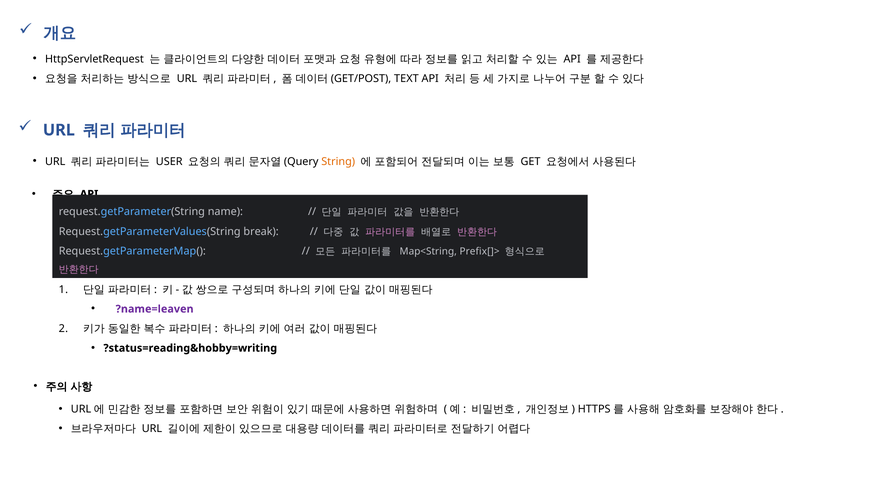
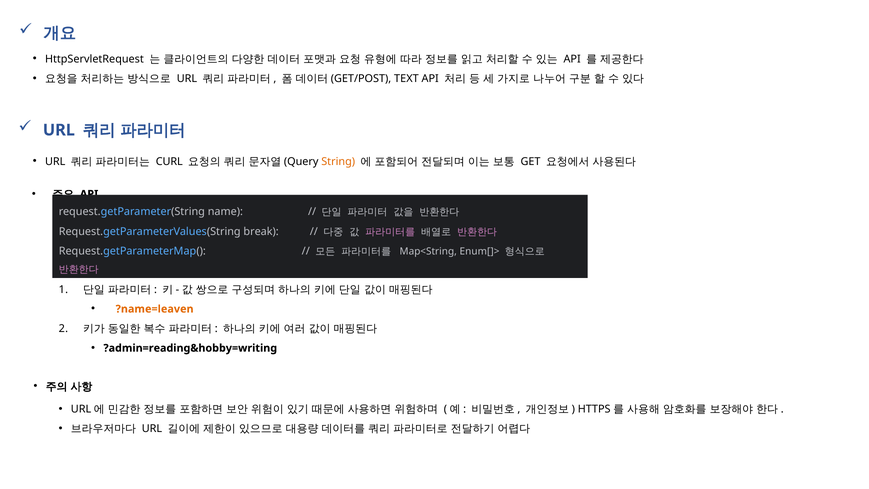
USER: USER -> CURL (169, 161)
Prefix[]>: Prefix[]> -> Enum[]> (480, 251)
?name=leaven colour: purple -> orange (155, 309)
?status=reading&hobby=writing: ?status=reading&hobby=writing -> ?admin=reading&hobby=writing (190, 348)
